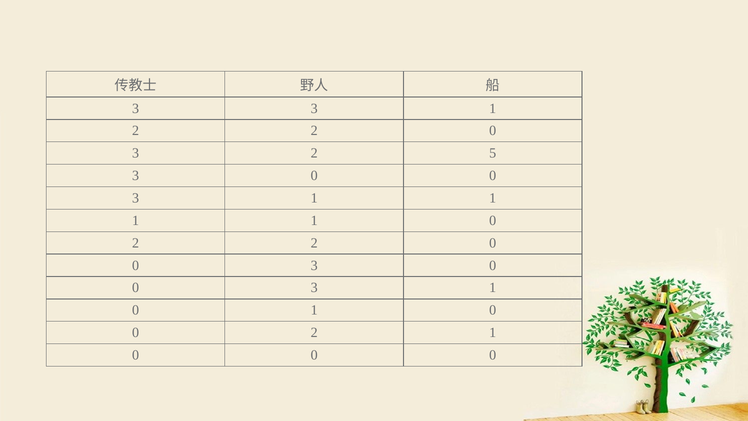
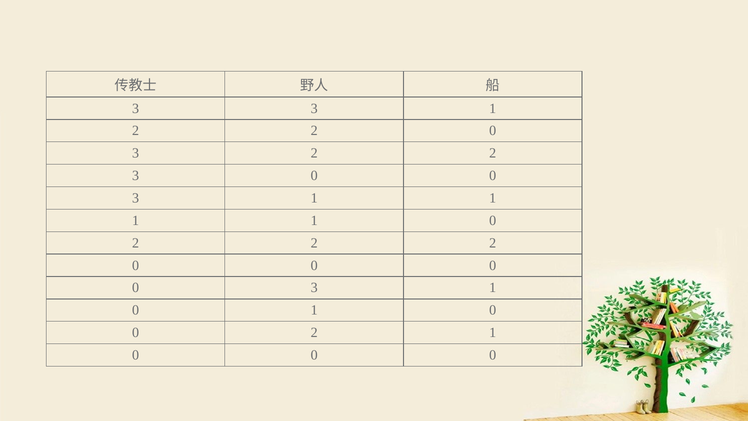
3 2 5: 5 -> 2 (493, 153)
0: 0 -> 2 (493, 243)
3: 3 -> 0 (314, 265)
